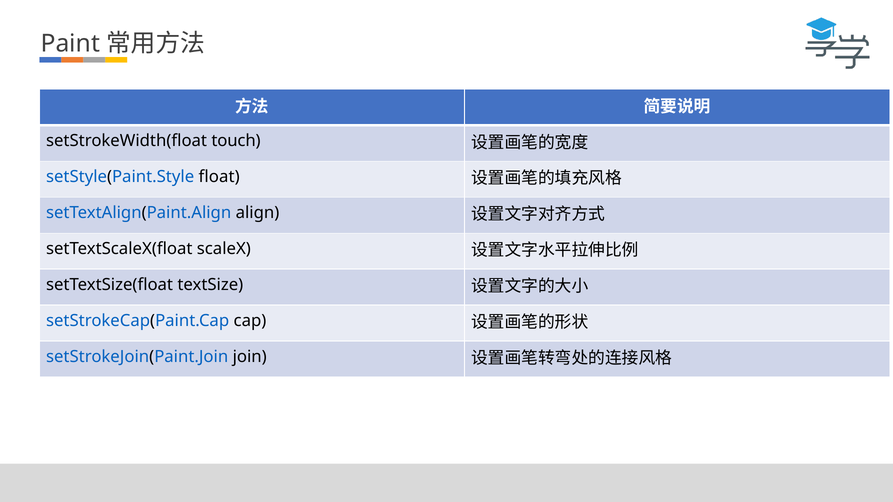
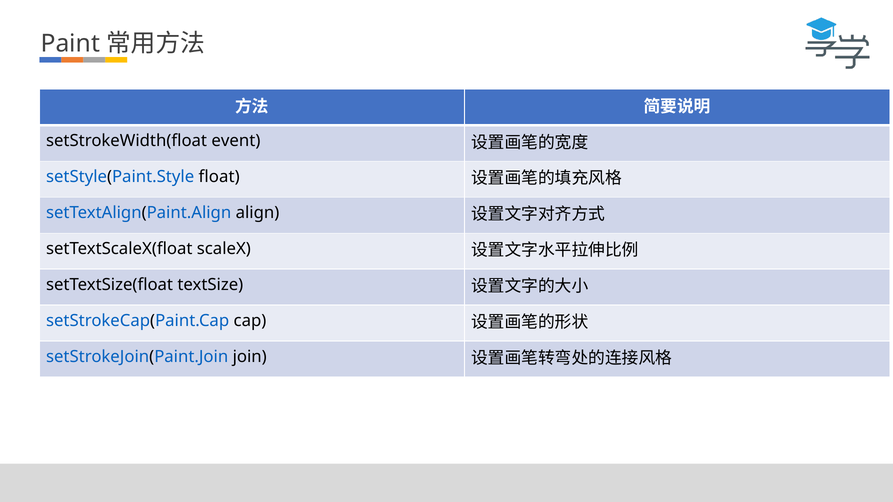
touch: touch -> event (236, 141)
